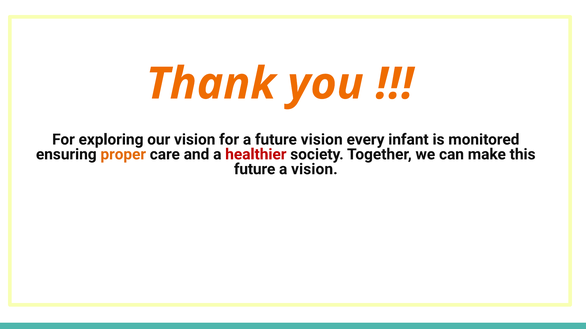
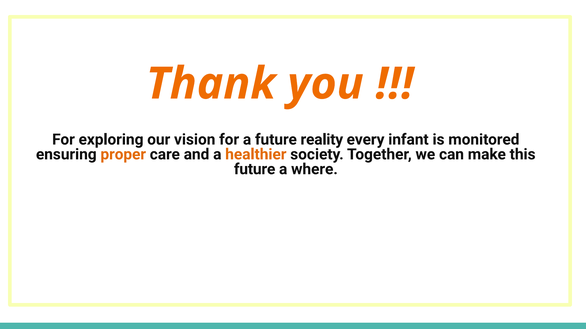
future vision: vision -> reality (322, 140)
healthier colour: red -> orange (256, 155)
a vision: vision -> where (314, 169)
